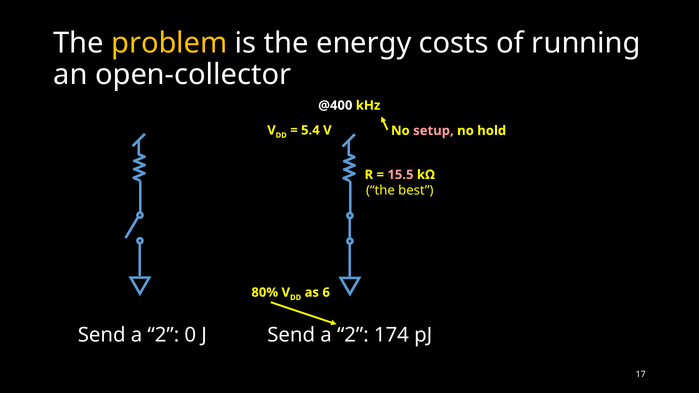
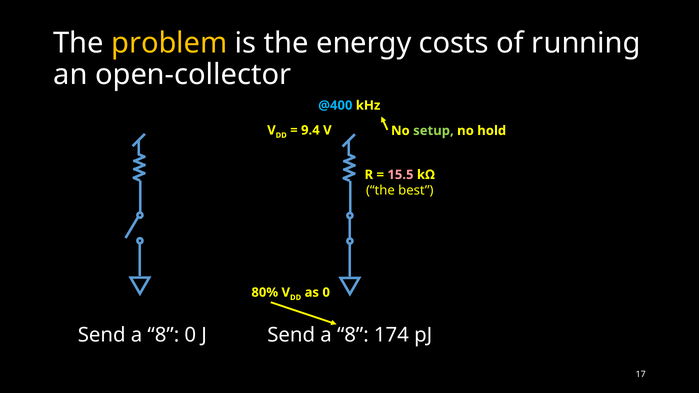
@400 colour: white -> light blue (335, 105)
5.4: 5.4 -> 9.4 (310, 130)
setup colour: pink -> light green (433, 131)
as 6: 6 -> 0 (326, 293)
2: 2 -> 8 (163, 335)
2: 2 -> 8 (353, 335)
